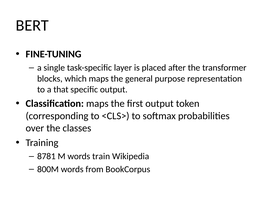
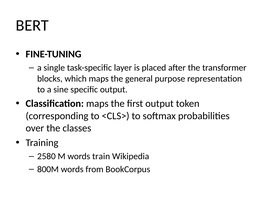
that: that -> sine (61, 90)
8781: 8781 -> 2580 (46, 157)
